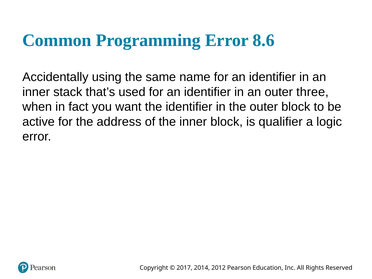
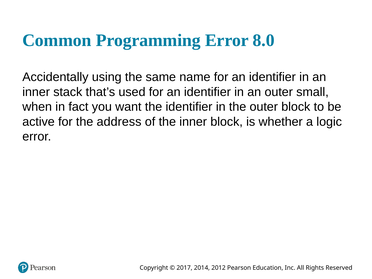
8.6: 8.6 -> 8.0 (264, 40)
three: three -> small (312, 92)
qualifier: qualifier -> whether (281, 122)
